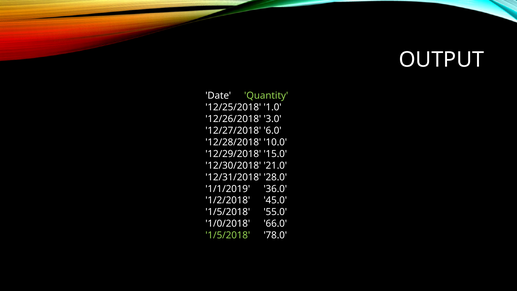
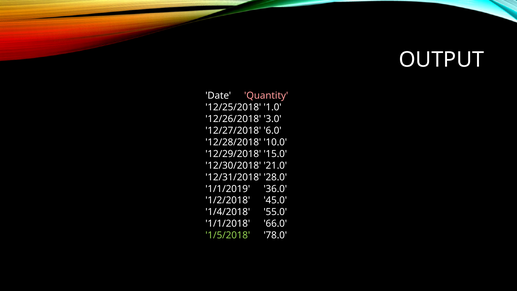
Quantity colour: light green -> pink (266, 96)
1/5/2018: 1/5/2018 -> 1/4/2018 (228, 212)
1/0/2018: 1/0/2018 -> 1/1/2018 (228, 224)
